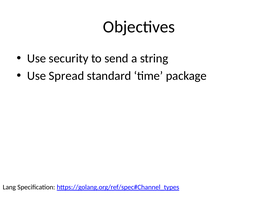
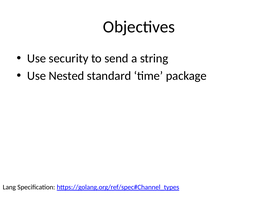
Spread: Spread -> Nested (66, 76)
